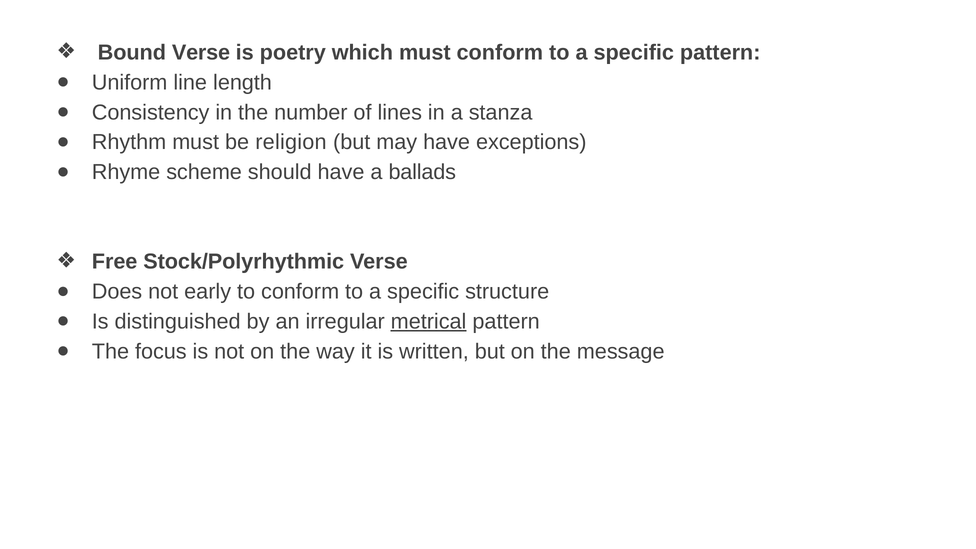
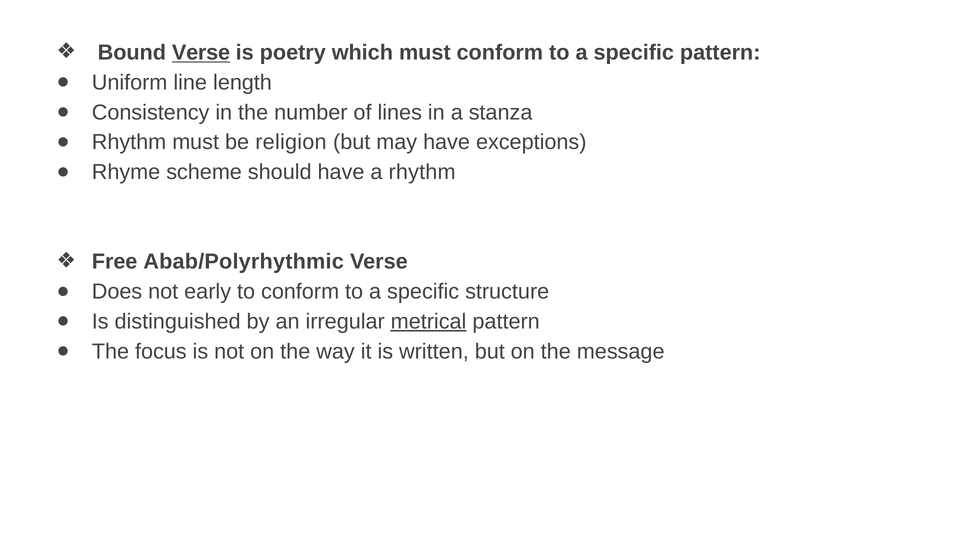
Verse underline: none -> present (201, 53)
a ballads: ballads -> rhythm (422, 172)
Stock/Polyrhythmic: Stock/Polyrhythmic -> Abab/Polyrhythmic (244, 262)
